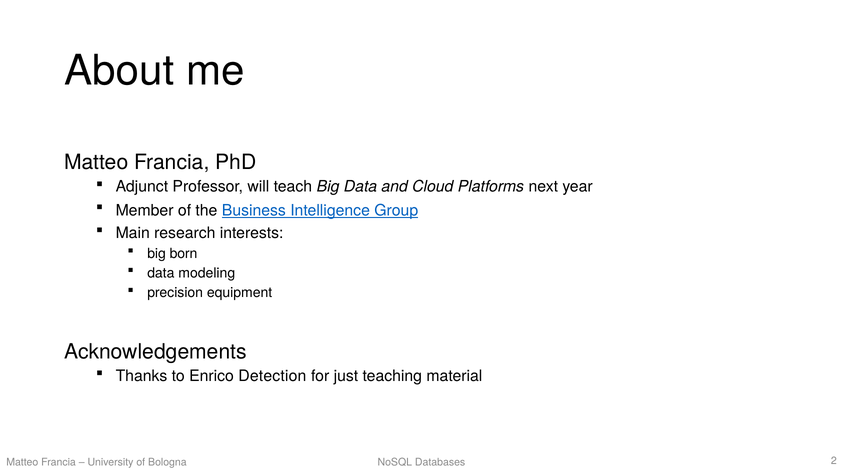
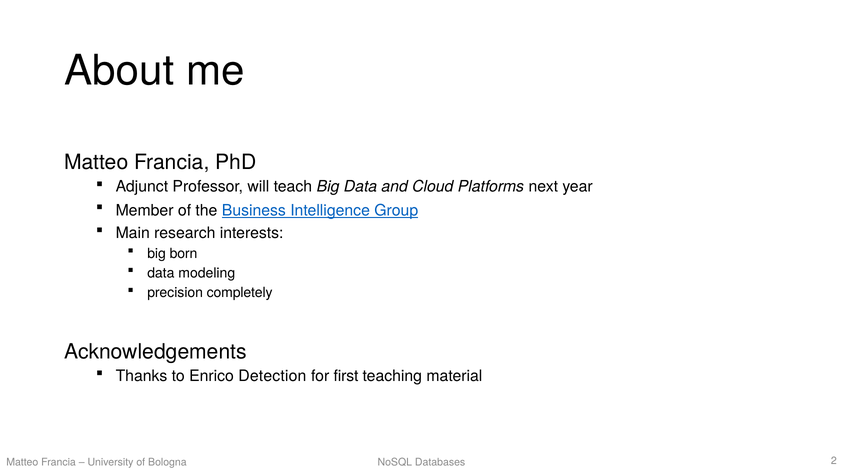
equipment: equipment -> completely (240, 293)
just: just -> first (346, 376)
